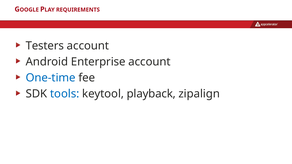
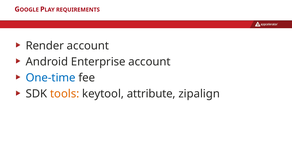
Testers: Testers -> Render (45, 46)
tools colour: blue -> orange (65, 94)
playback: playback -> attribute (151, 94)
